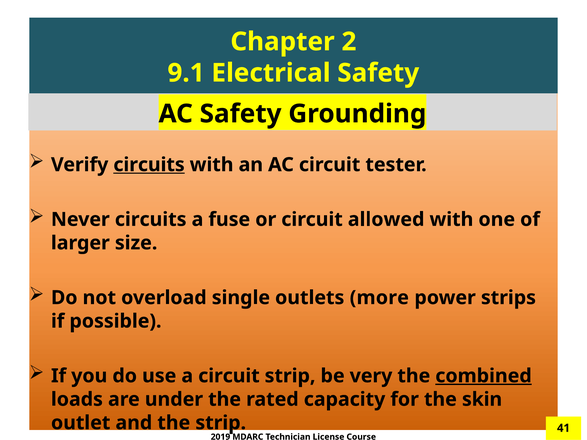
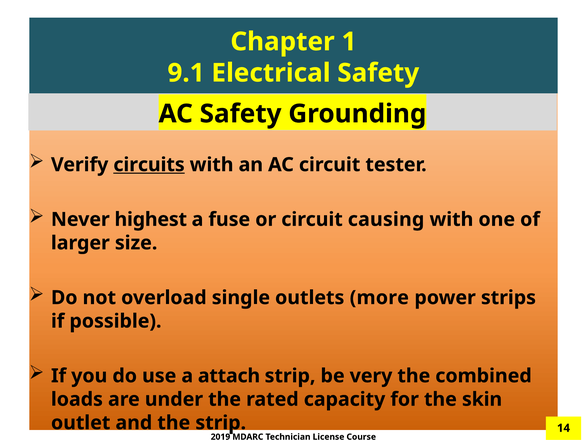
2: 2 -> 1 (349, 42)
Never circuits: circuits -> highest (151, 220)
allowed: allowed -> causing (386, 220)
a circuit: circuit -> attach (229, 376)
combined underline: present -> none (484, 376)
41: 41 -> 14 (563, 428)
